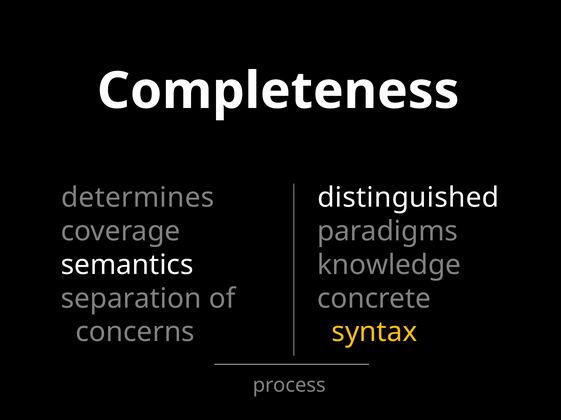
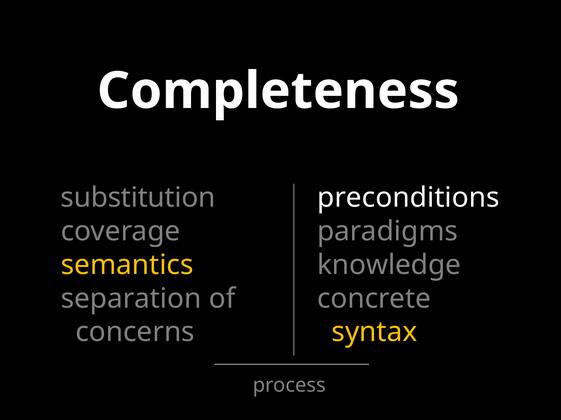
determines: determines -> substitution (138, 198)
distinguished: distinguished -> preconditions (408, 198)
semantics colour: white -> yellow (127, 265)
